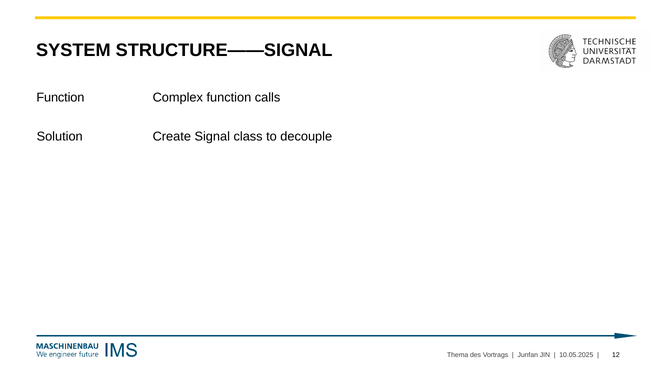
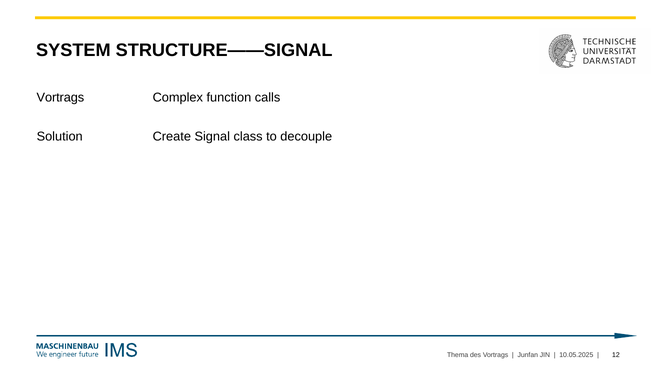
Function: Function -> Vortrags (60, 98)
